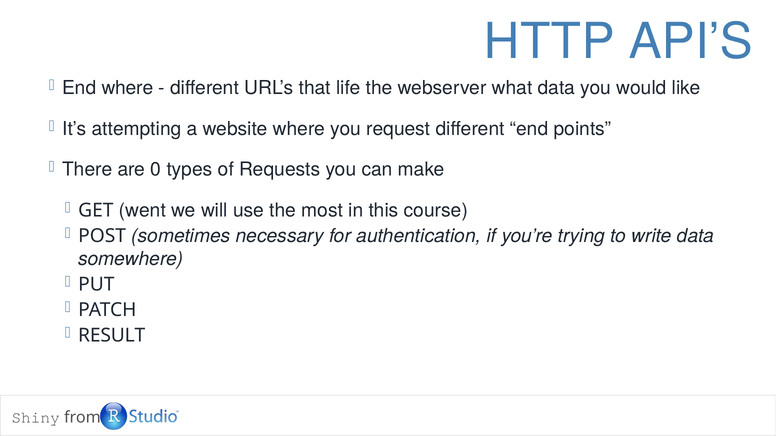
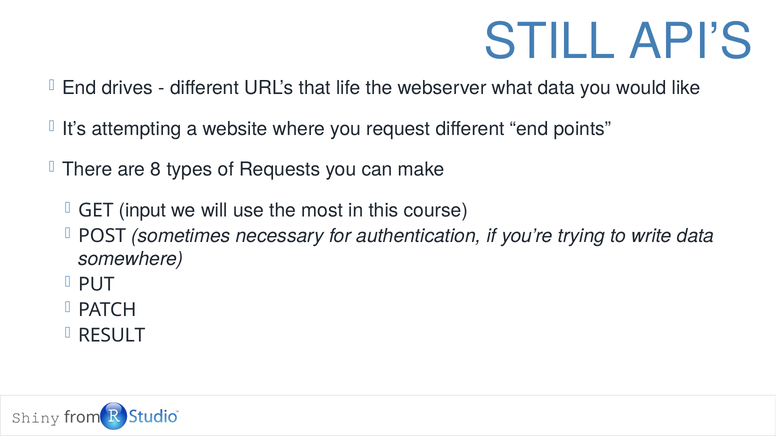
HTTP: HTTP -> STILL (550, 42)
End where: where -> drives (127, 88)
0: 0 -> 8 (156, 170)
went: went -> input (142, 211)
